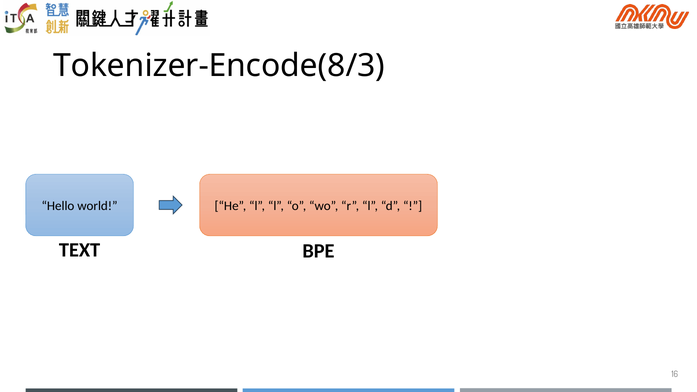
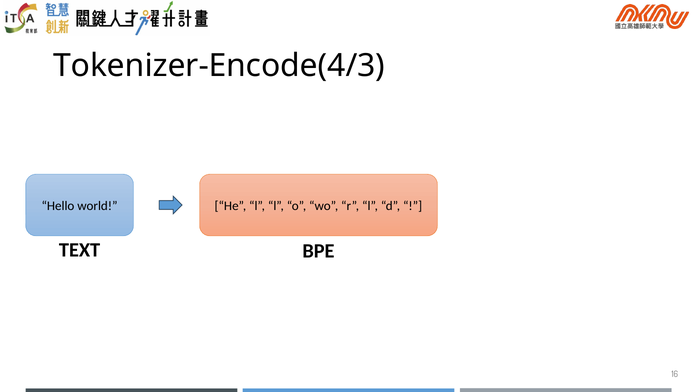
Tokenizer-Encode(8/3: Tokenizer-Encode(8/3 -> Tokenizer-Encode(4/3 (219, 66)
